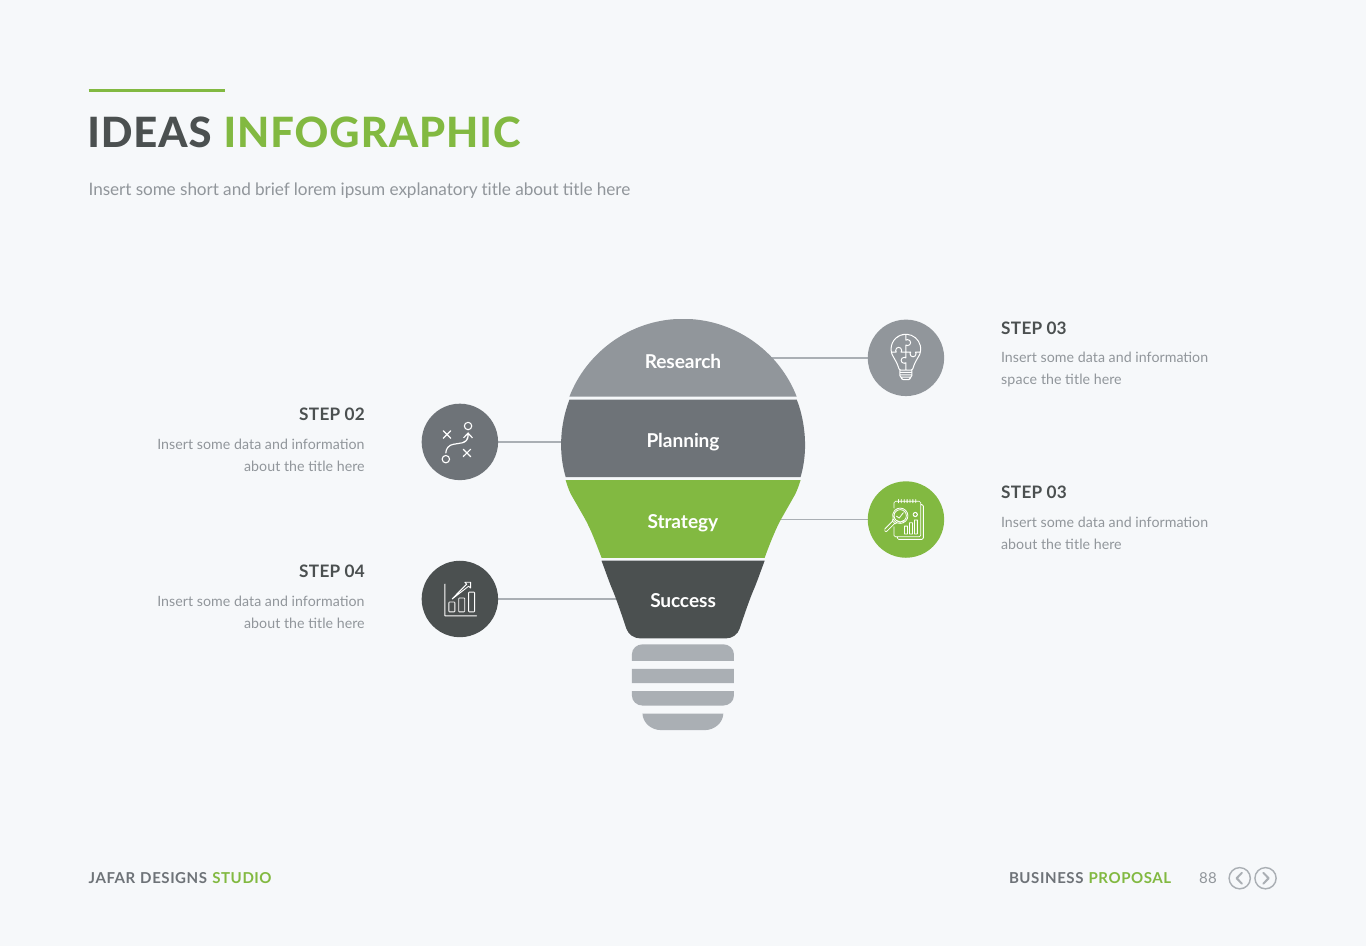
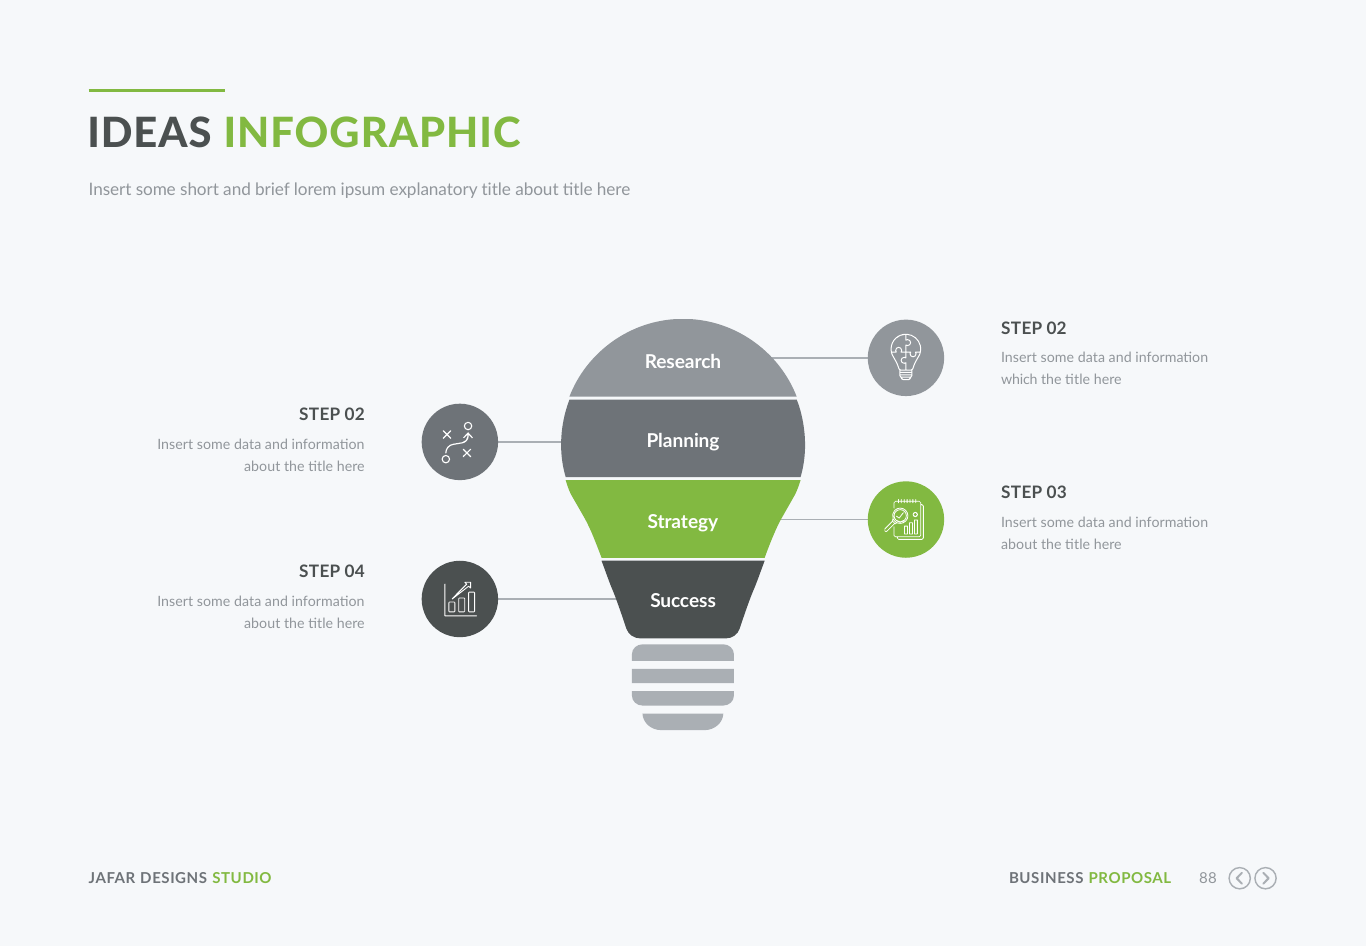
03: 03 -> 02 (1057, 328)
space: space -> which (1019, 380)
